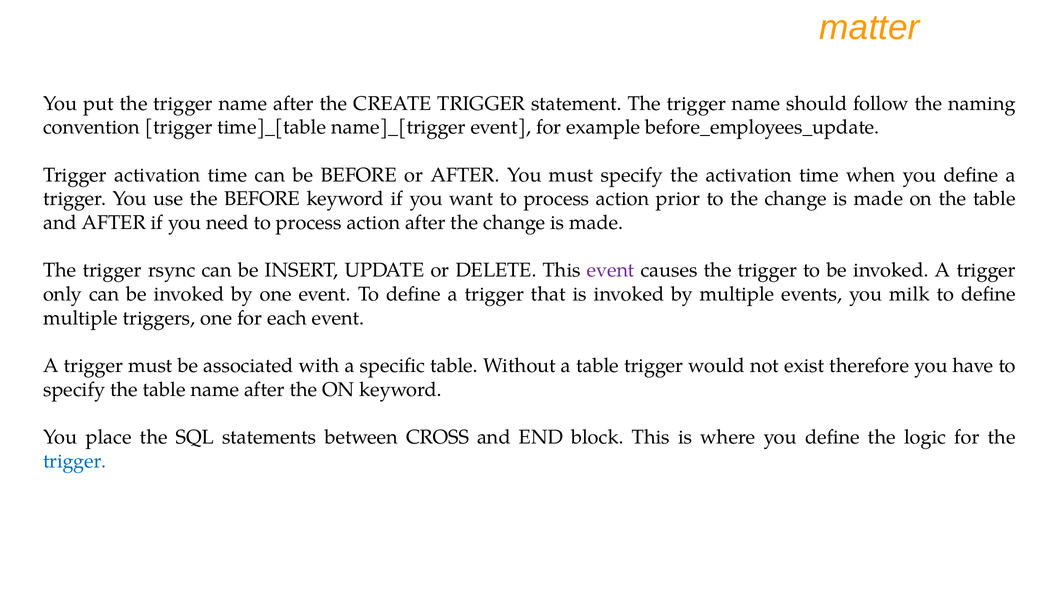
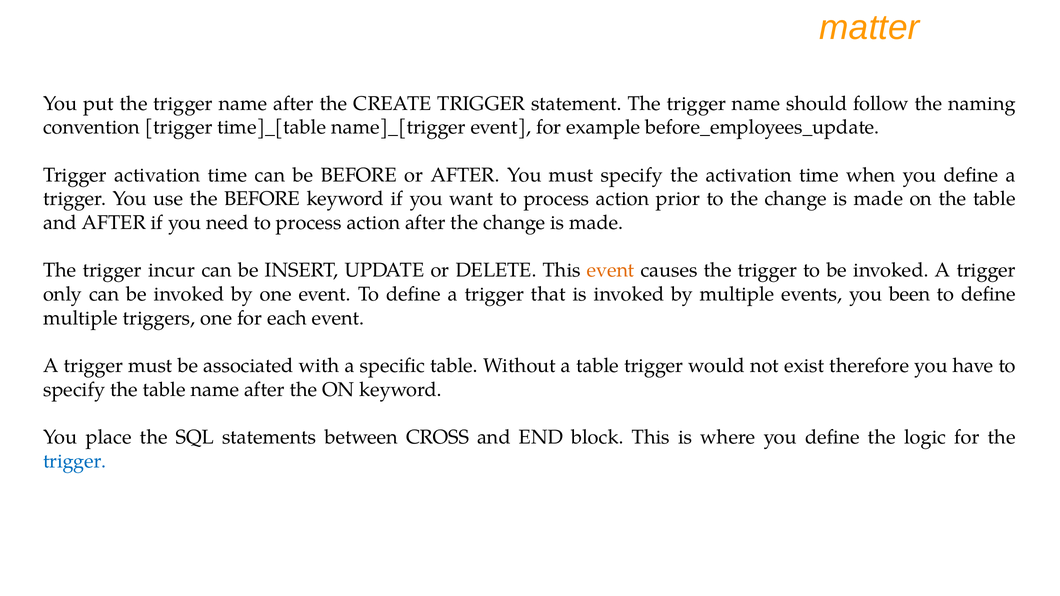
rsync: rsync -> incur (172, 270)
event colour: purple -> orange (611, 270)
milk: milk -> been (910, 294)
